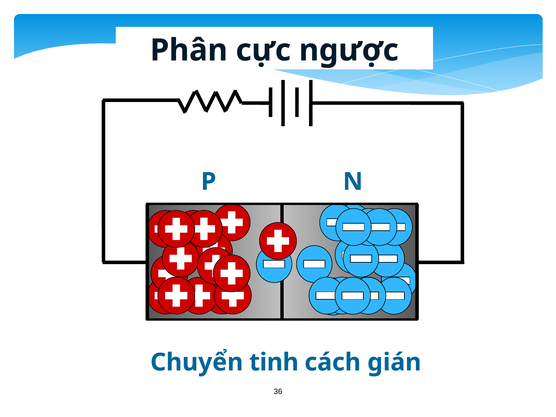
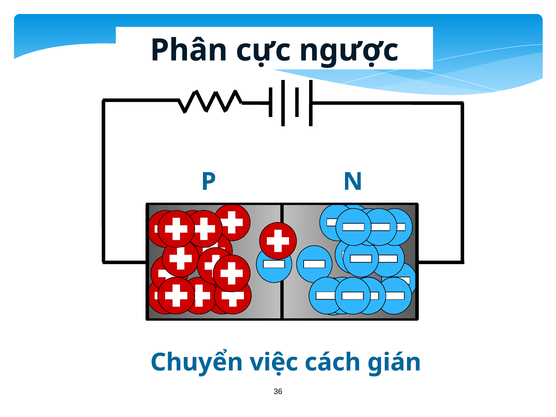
tinh: tinh -> việc (274, 362)
